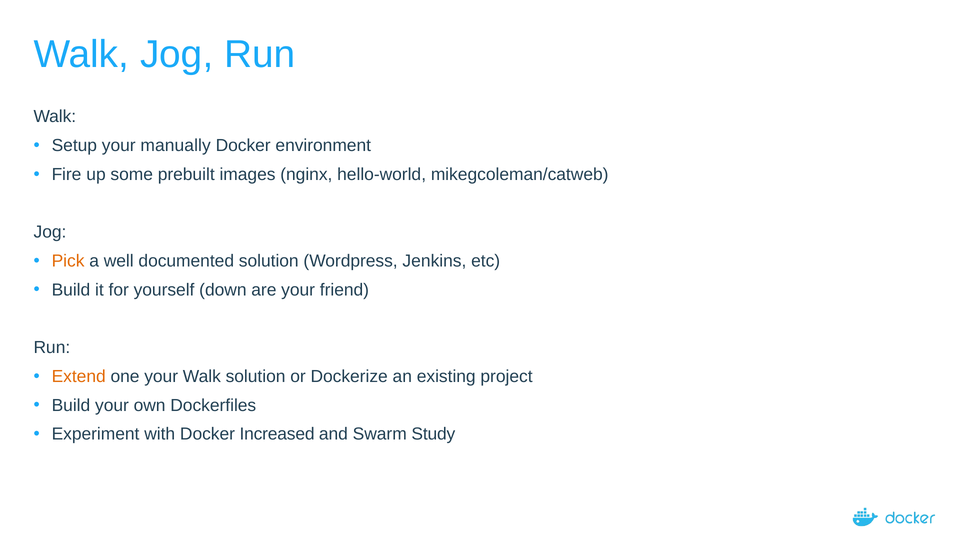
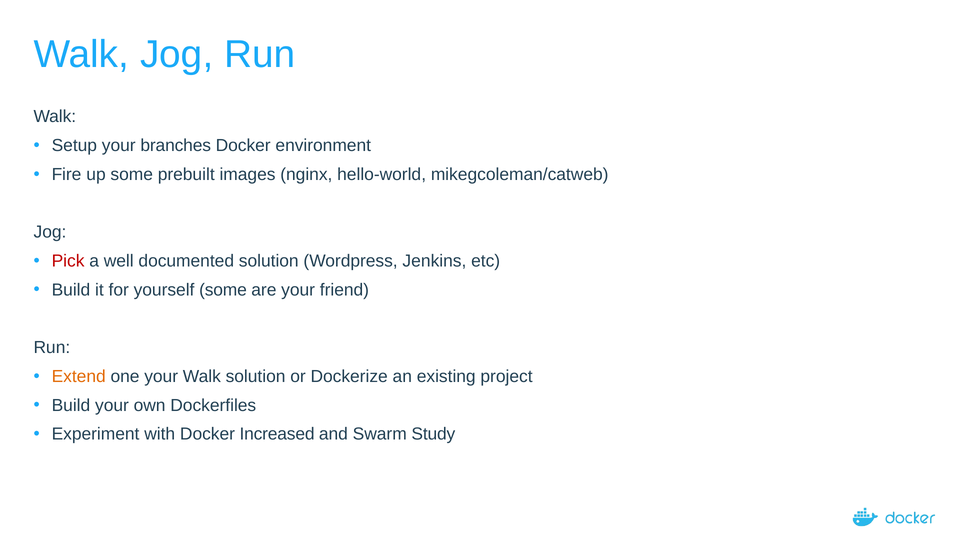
manually: manually -> branches (176, 146)
Pick colour: orange -> red (68, 261)
yourself down: down -> some (223, 290)
